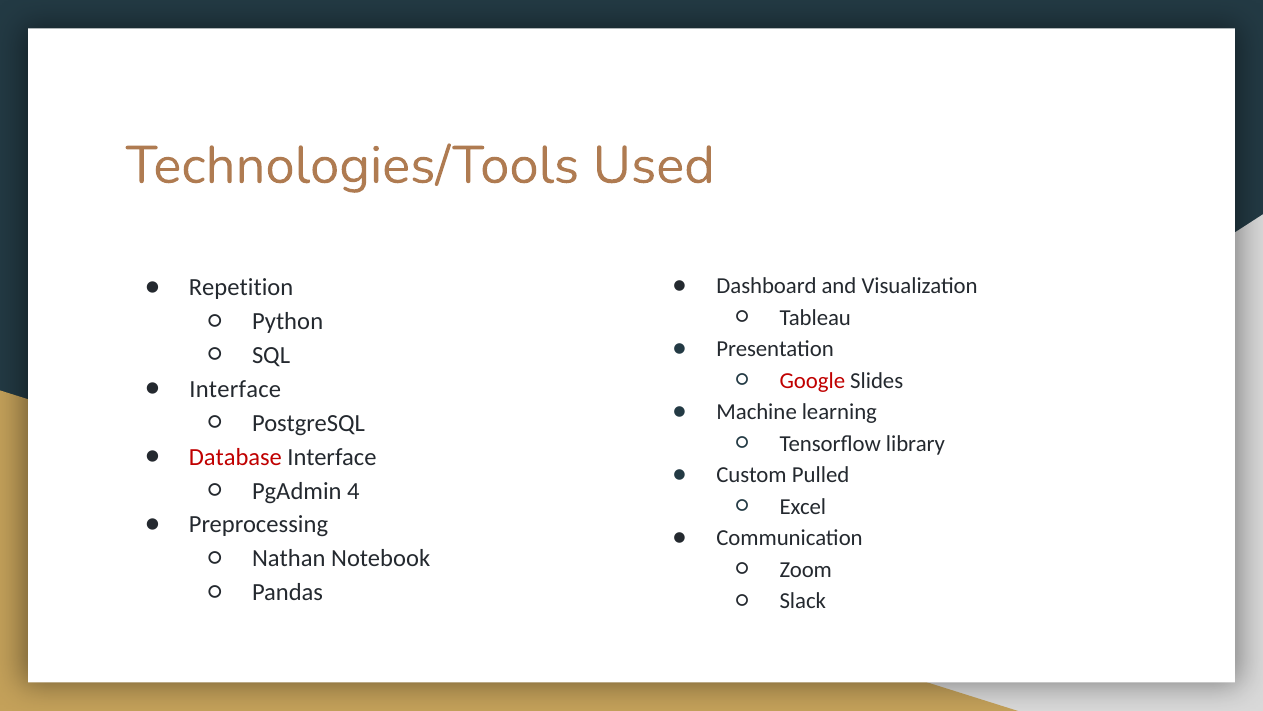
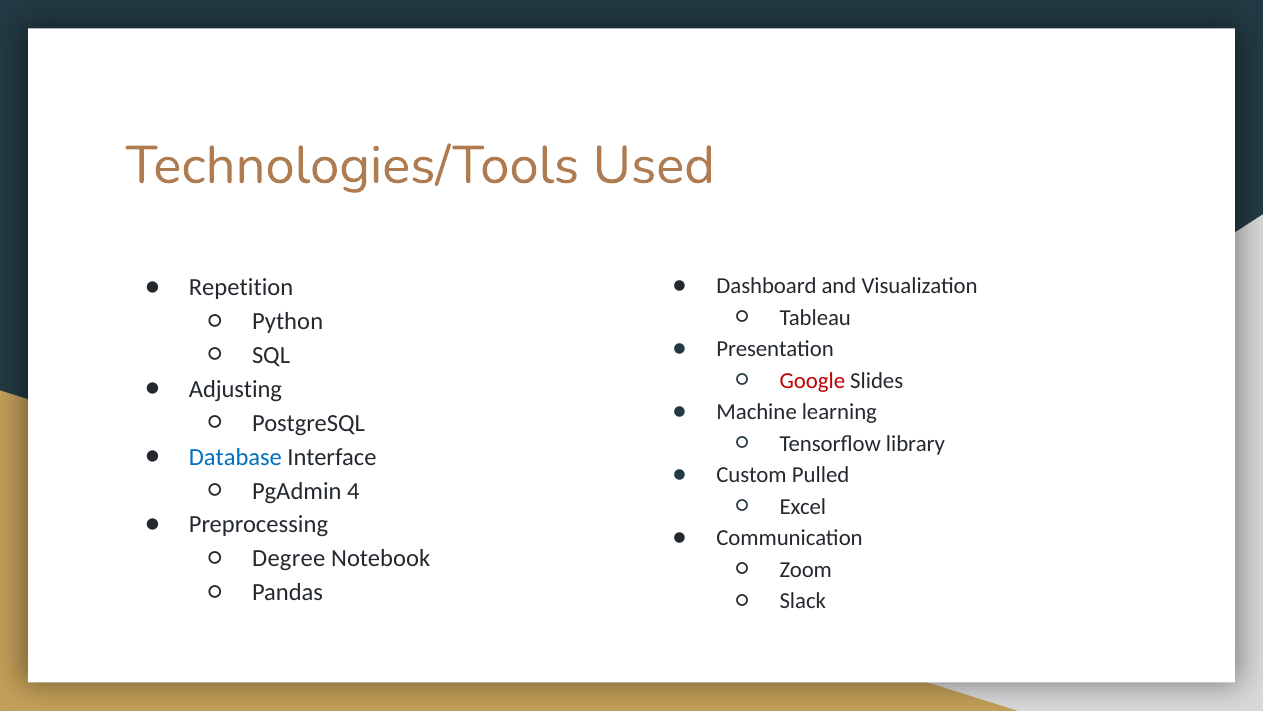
Interface: Interface -> Adjusting (235, 389)
Database colour: red -> blue (235, 457)
Nathan: Nathan -> Degree (289, 558)
